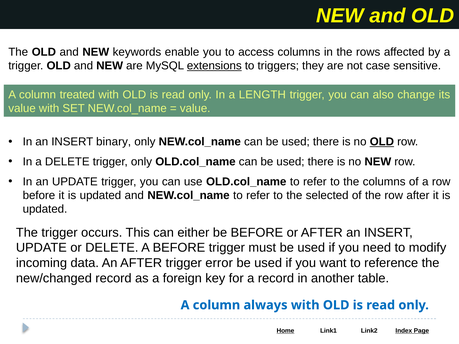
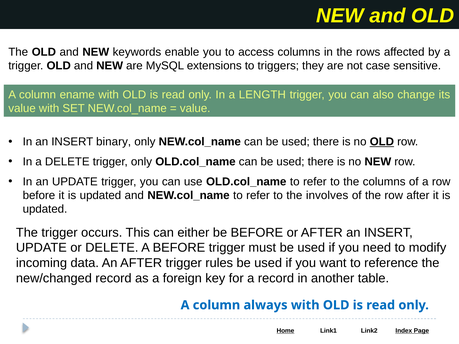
extensions underline: present -> none (214, 66)
treated: treated -> ename (77, 95)
selected: selected -> involves (327, 195)
error: error -> rules (219, 263)
